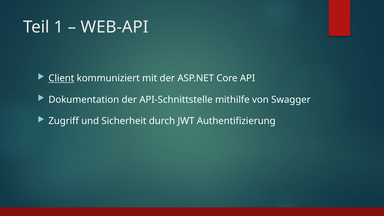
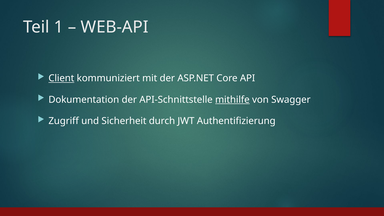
mithilfe underline: none -> present (232, 100)
